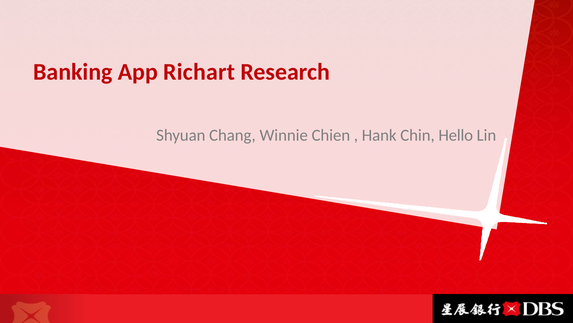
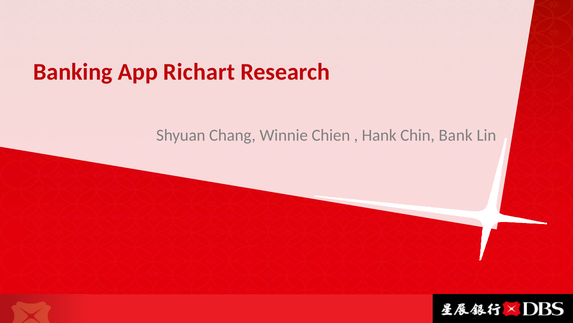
Hello: Hello -> Bank (456, 135)
